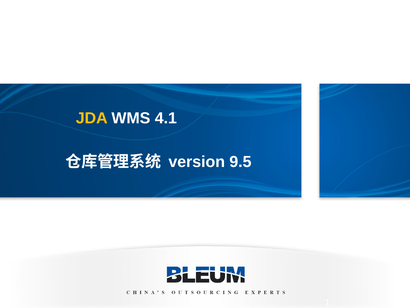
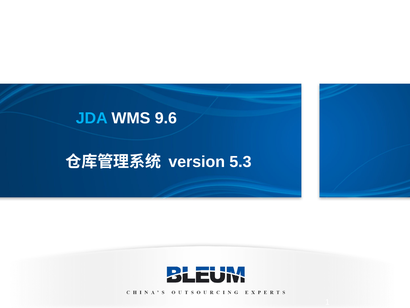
JDA colour: yellow -> light blue (92, 118)
4.1: 4.1 -> 9.6 (166, 118)
9.5: 9.5 -> 5.3 (240, 162)
